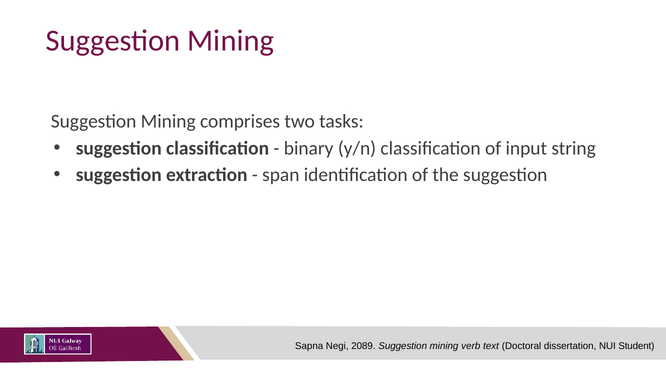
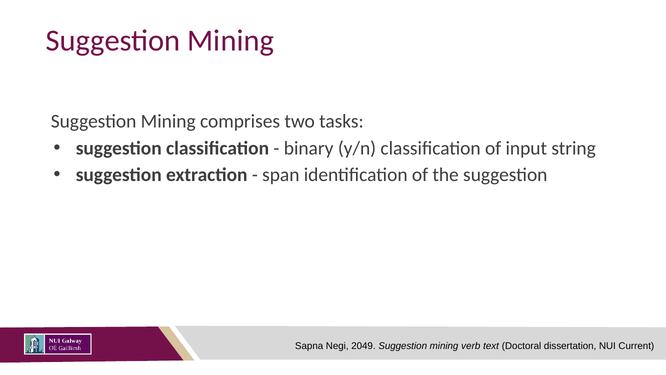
2089: 2089 -> 2049 (363, 346)
Student: Student -> Current (636, 346)
